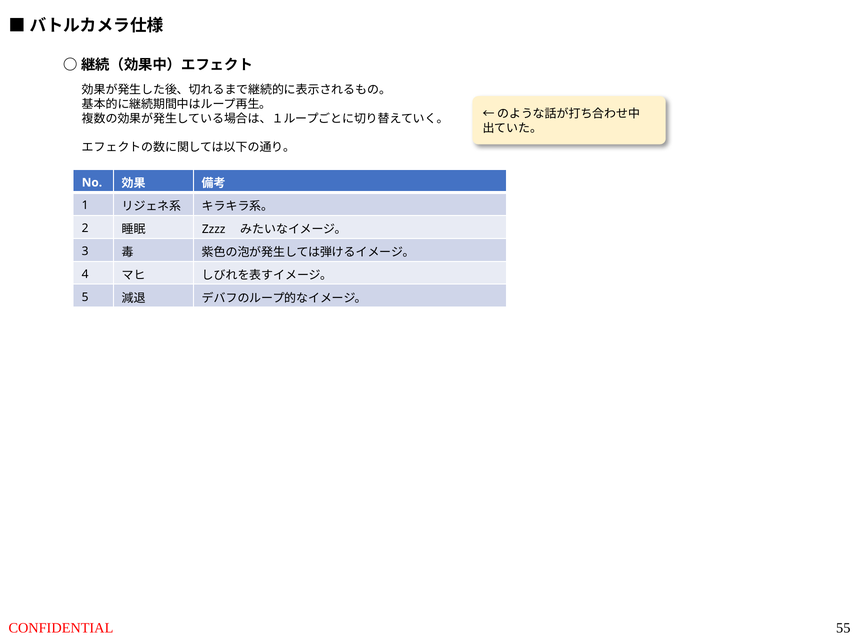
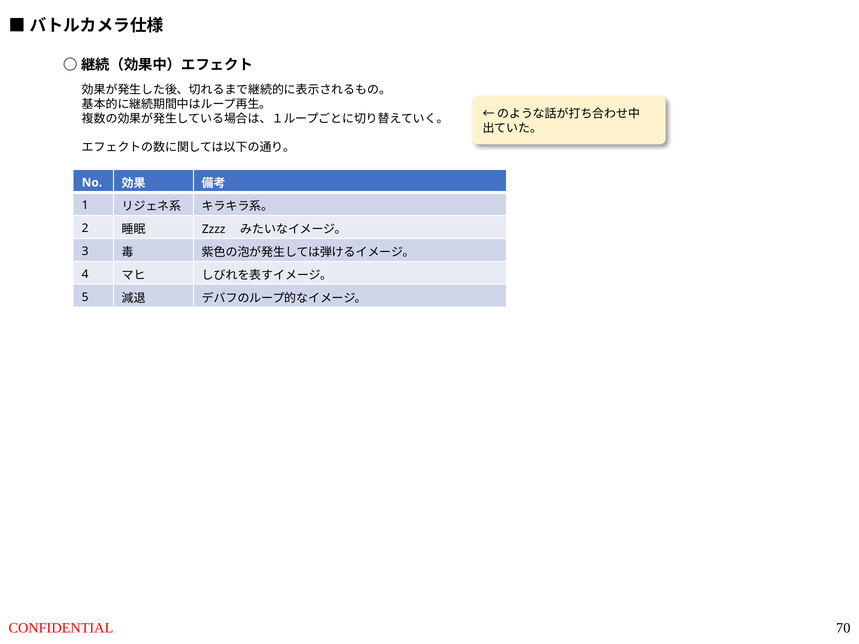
55: 55 -> 70 (843, 628)
